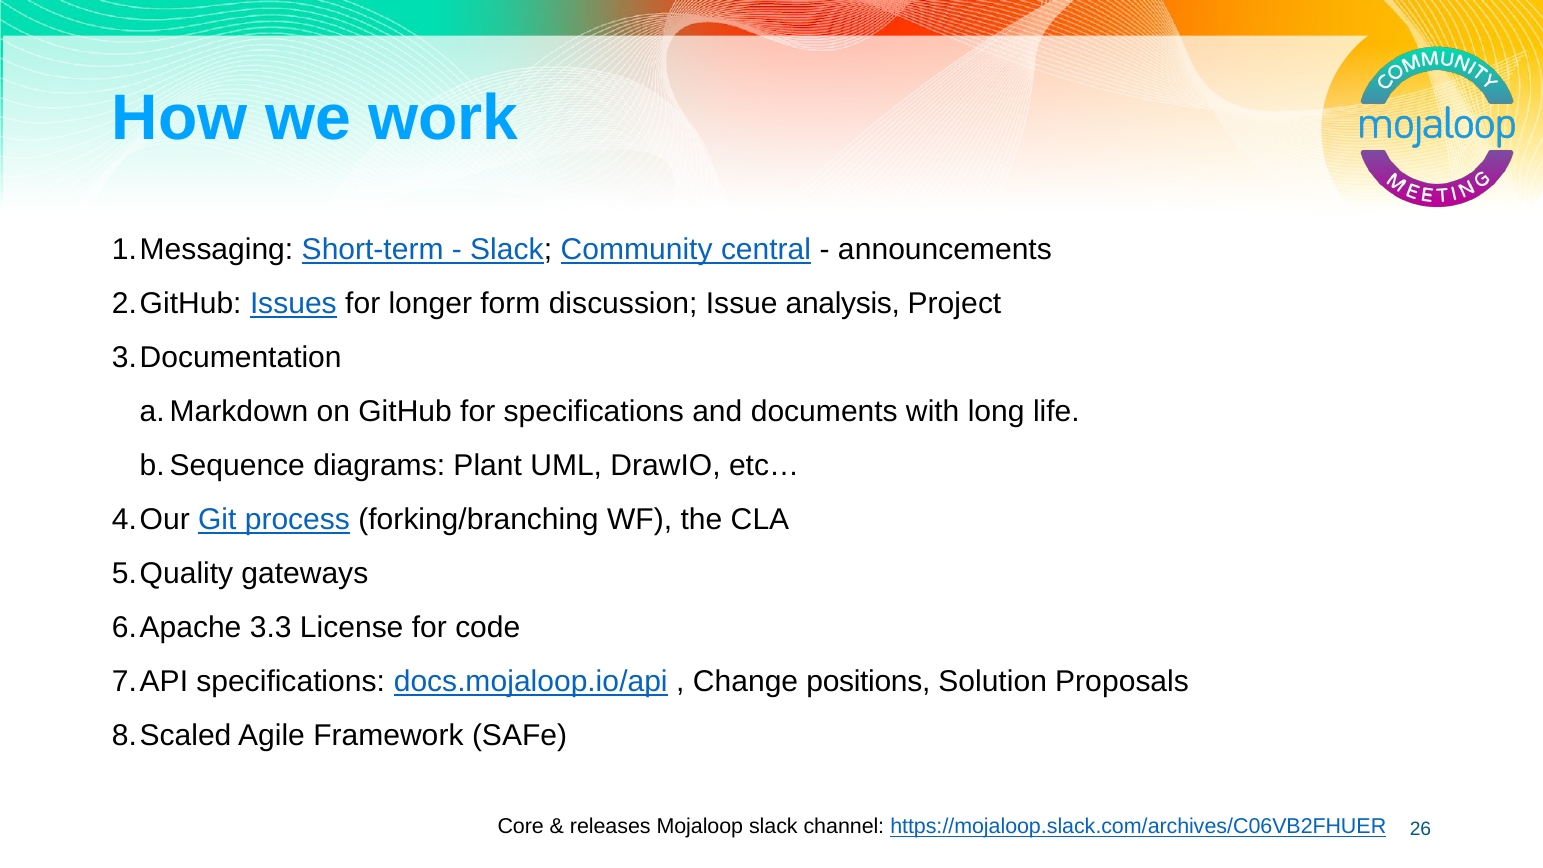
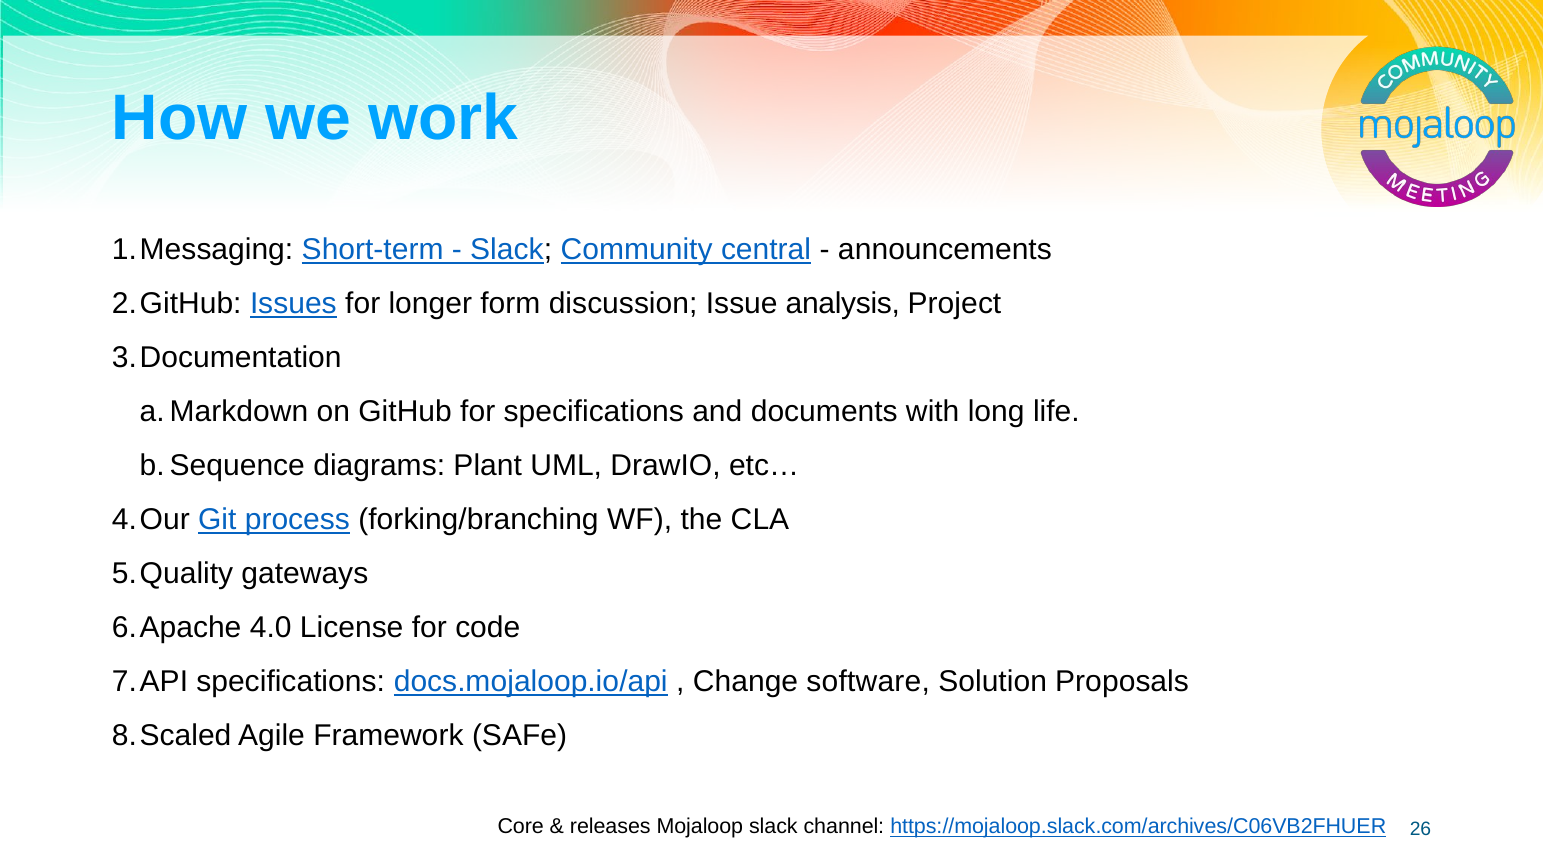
3.3: 3.3 -> 4.0 (271, 628)
positions: positions -> software (868, 682)
